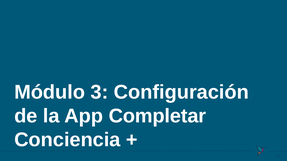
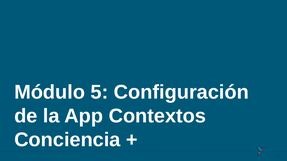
3: 3 -> 5 (99, 92)
Completar: Completar -> Contextos (157, 116)
